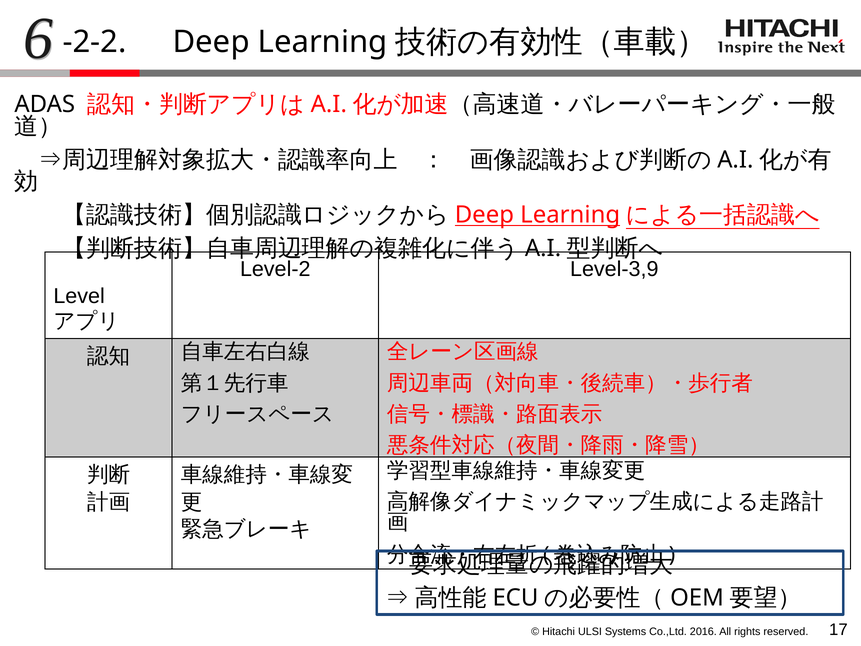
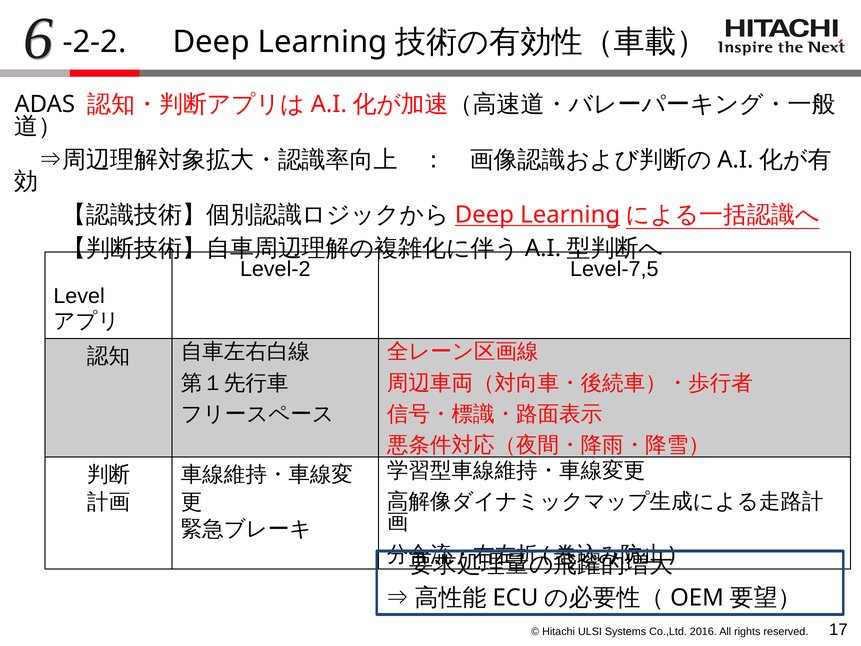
Level-3,9: Level-3,9 -> Level-7,5 (614, 269)
